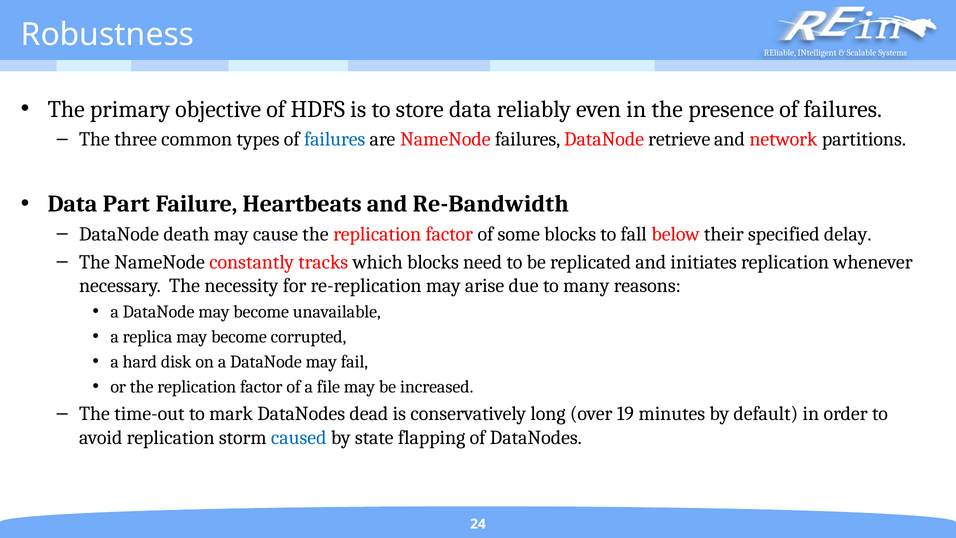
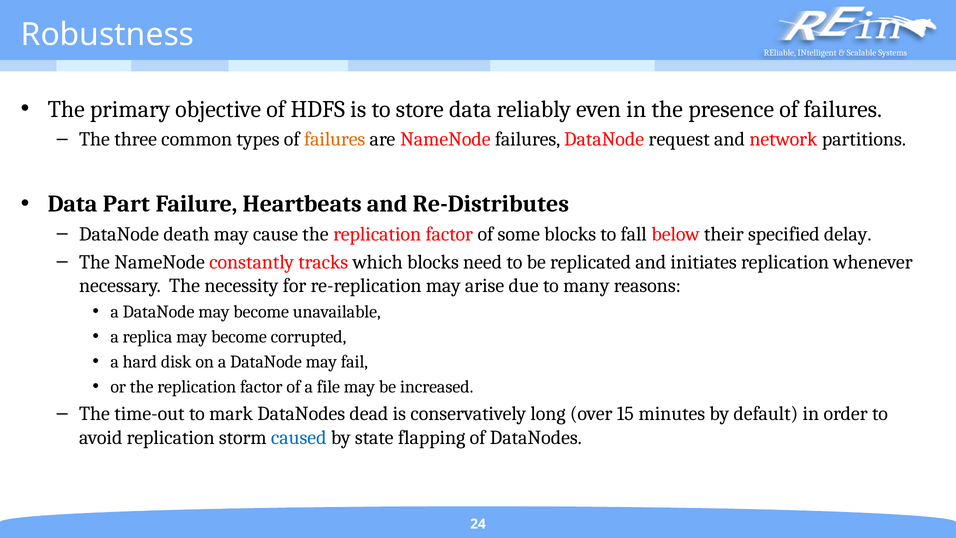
failures colour: blue -> orange (335, 139)
retrieve: retrieve -> request (679, 139)
Re-Bandwidth: Re-Bandwidth -> Re-Distributes (491, 204)
19: 19 -> 15 (625, 414)
